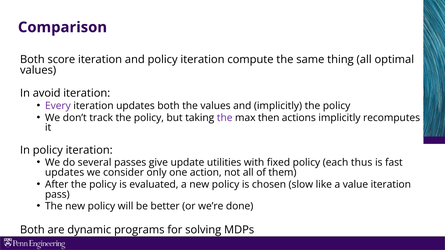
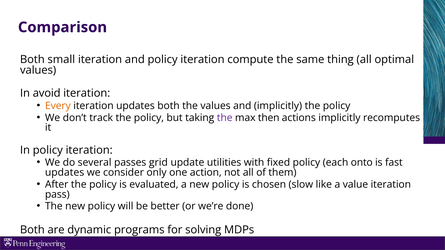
score: score -> small (61, 59)
Every colour: purple -> orange (58, 106)
give: give -> grid (158, 163)
thus: thus -> onto (362, 163)
